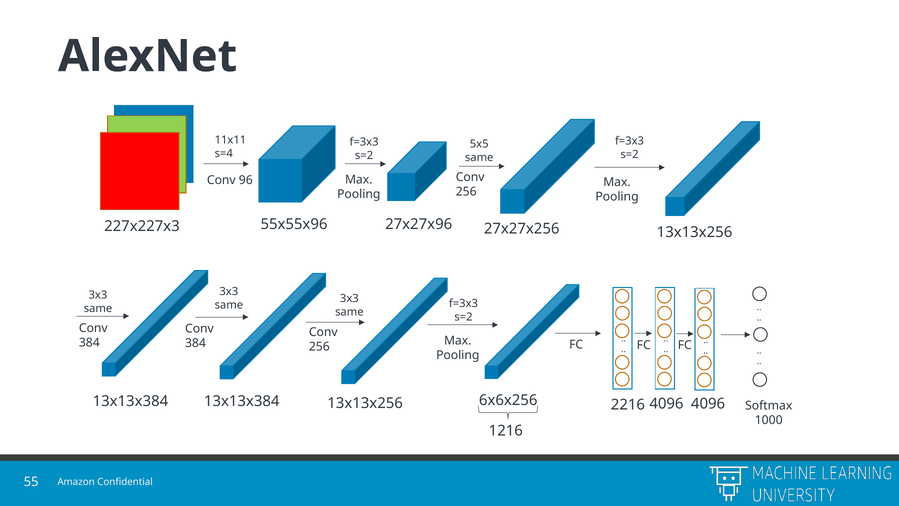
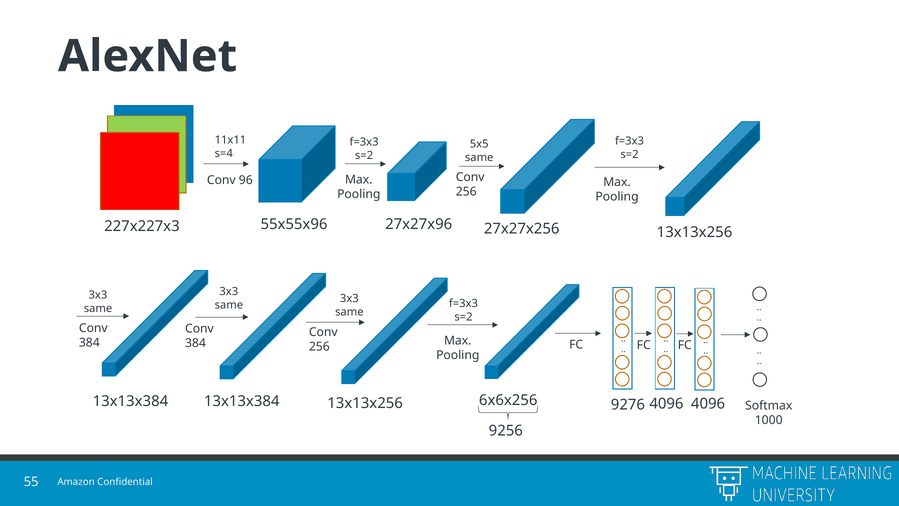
2216: 2216 -> 9276 (628, 405)
1216: 1216 -> 9256 (506, 431)
